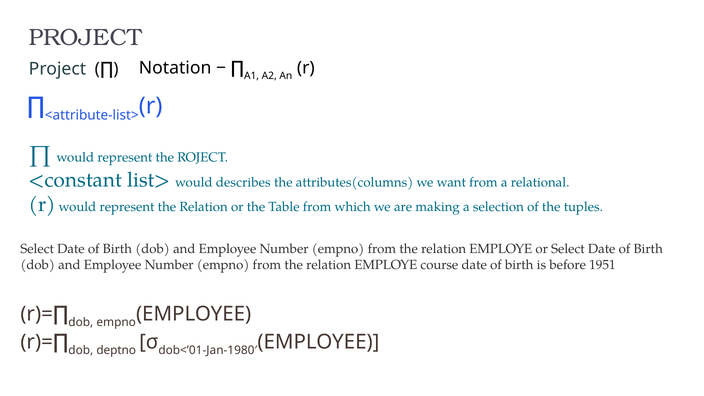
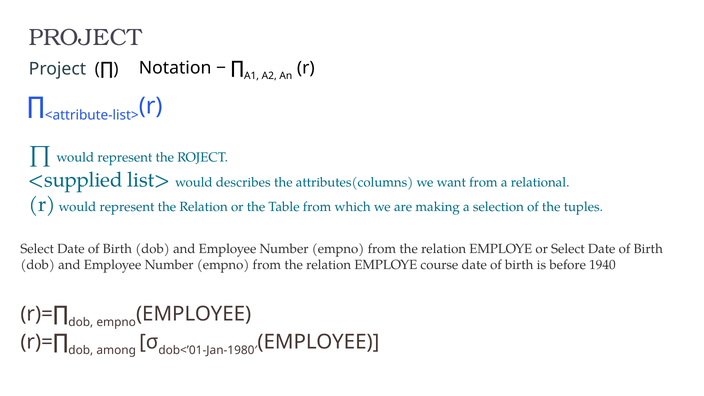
<constant: <constant -> <supplied (76, 180)
1951: 1951 -> 1940 (602, 265)
deptno: deptno -> among (116, 350)
